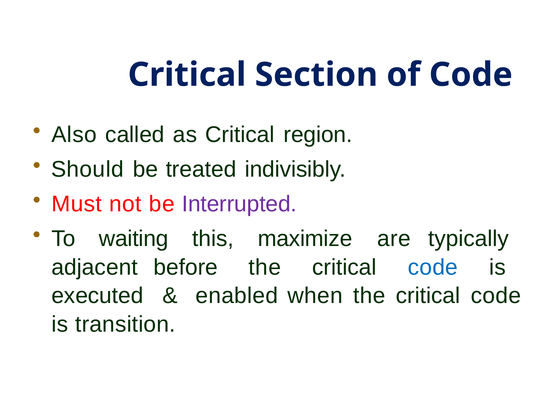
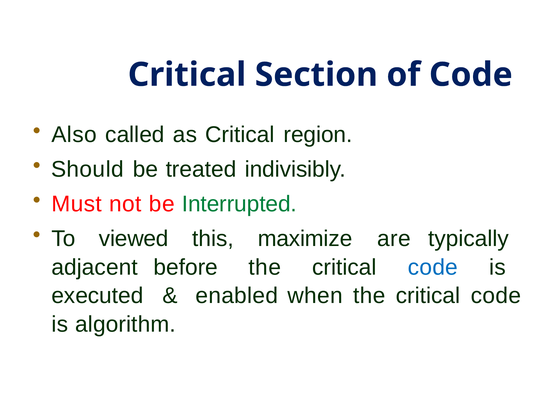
Interrupted colour: purple -> green (239, 204)
waiting: waiting -> viewed (134, 239)
transition: transition -> algorithm (125, 324)
